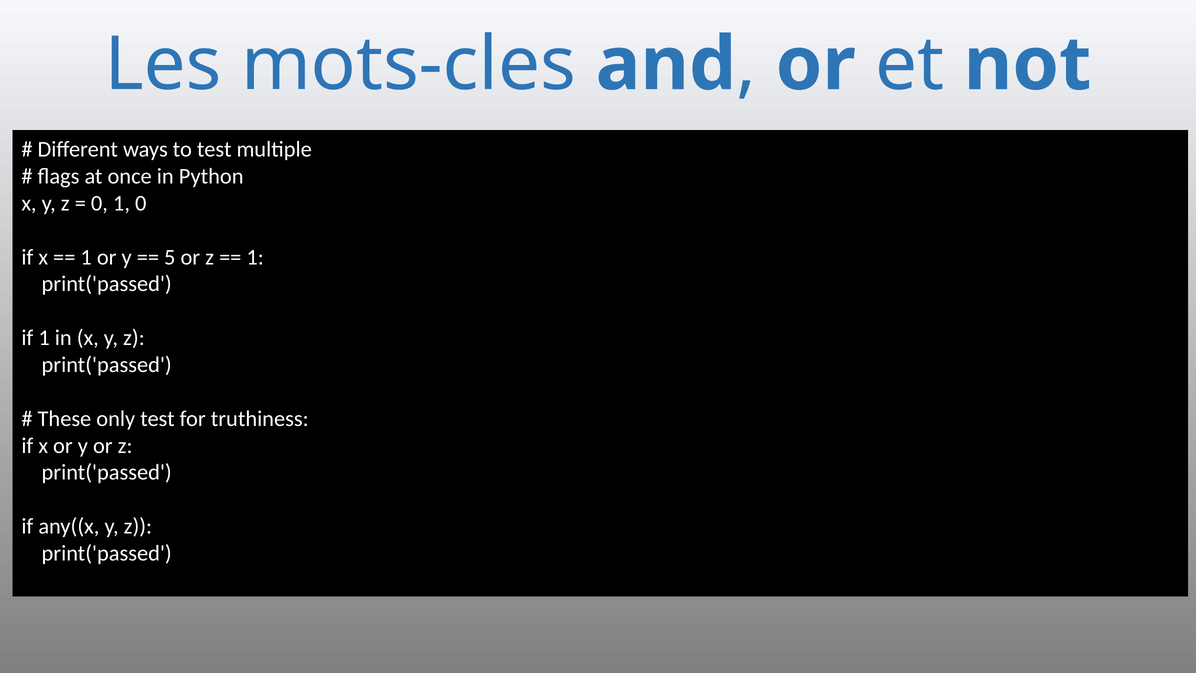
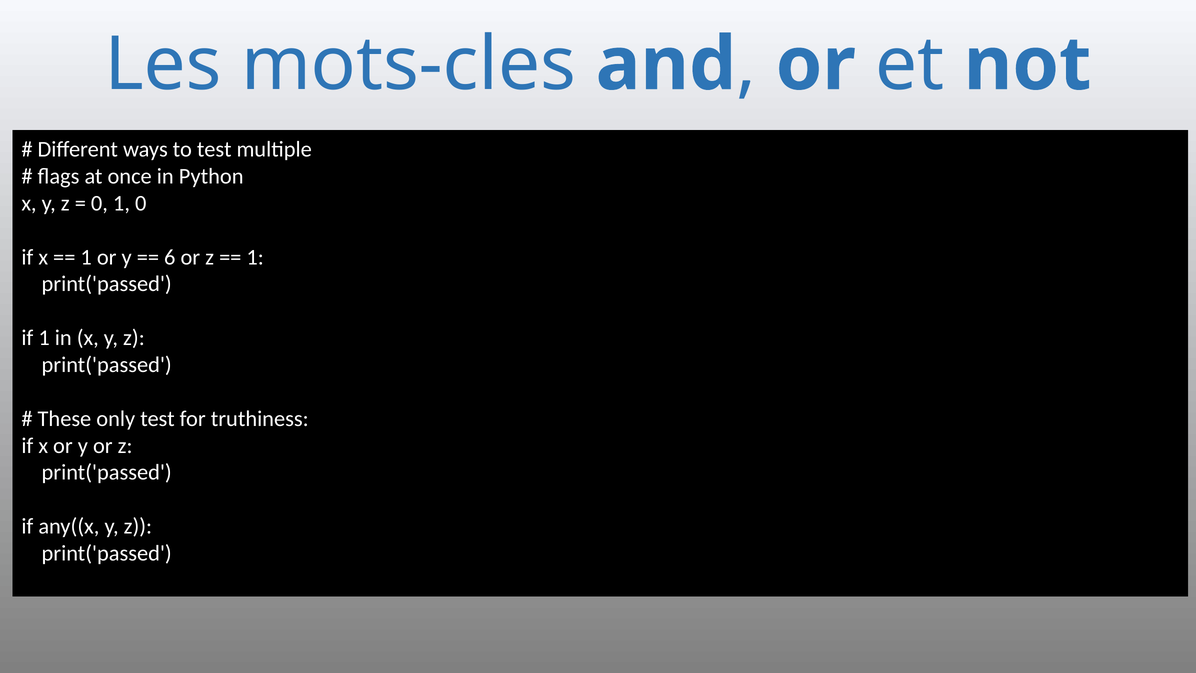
5: 5 -> 6 (170, 257)
